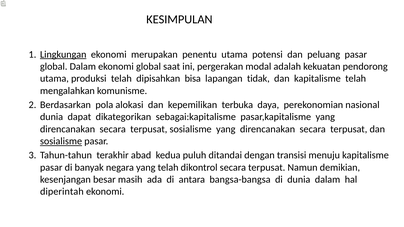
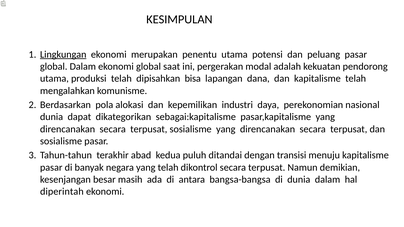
tidak: tidak -> dana (258, 79)
terbuka: terbuka -> industri (237, 105)
sosialisme underline: present -> none (61, 141)
